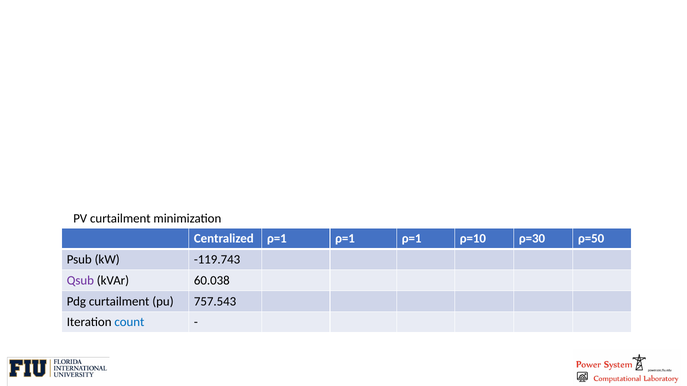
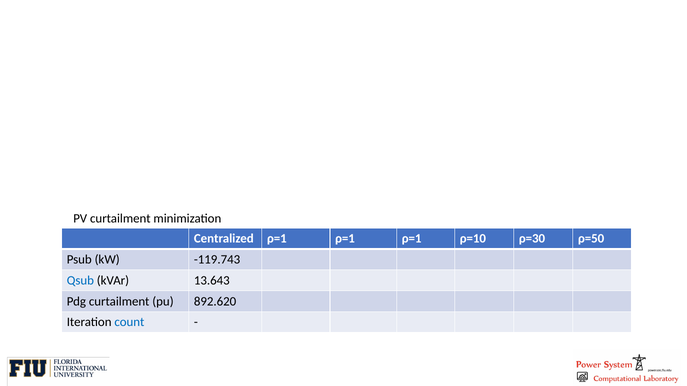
Qsub colour: purple -> blue (80, 281)
60.038: 60.038 -> 13.643 (212, 281)
757.543: 757.543 -> 892.620 (215, 302)
